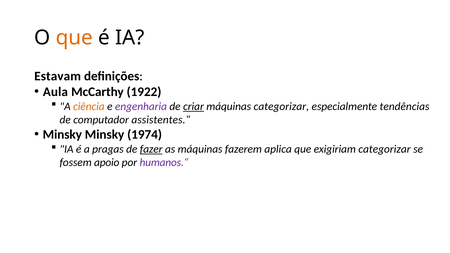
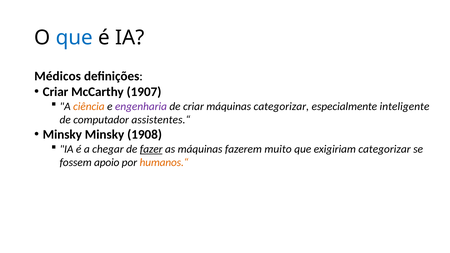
que colour: orange -> blue (74, 38)
Estavam: Estavam -> Médicos (58, 76)
Aula: Aula -> Criar (56, 92)
1922: 1922 -> 1907 (144, 92)
criar underline: present -> none (193, 106)
tendências: tendências -> inteligente (405, 106)
1974: 1974 -> 1908 (145, 135)
pragas: pragas -> chegar (108, 149)
aplica: aplica -> muito (278, 149)
humanos.“ colour: purple -> orange (164, 163)
